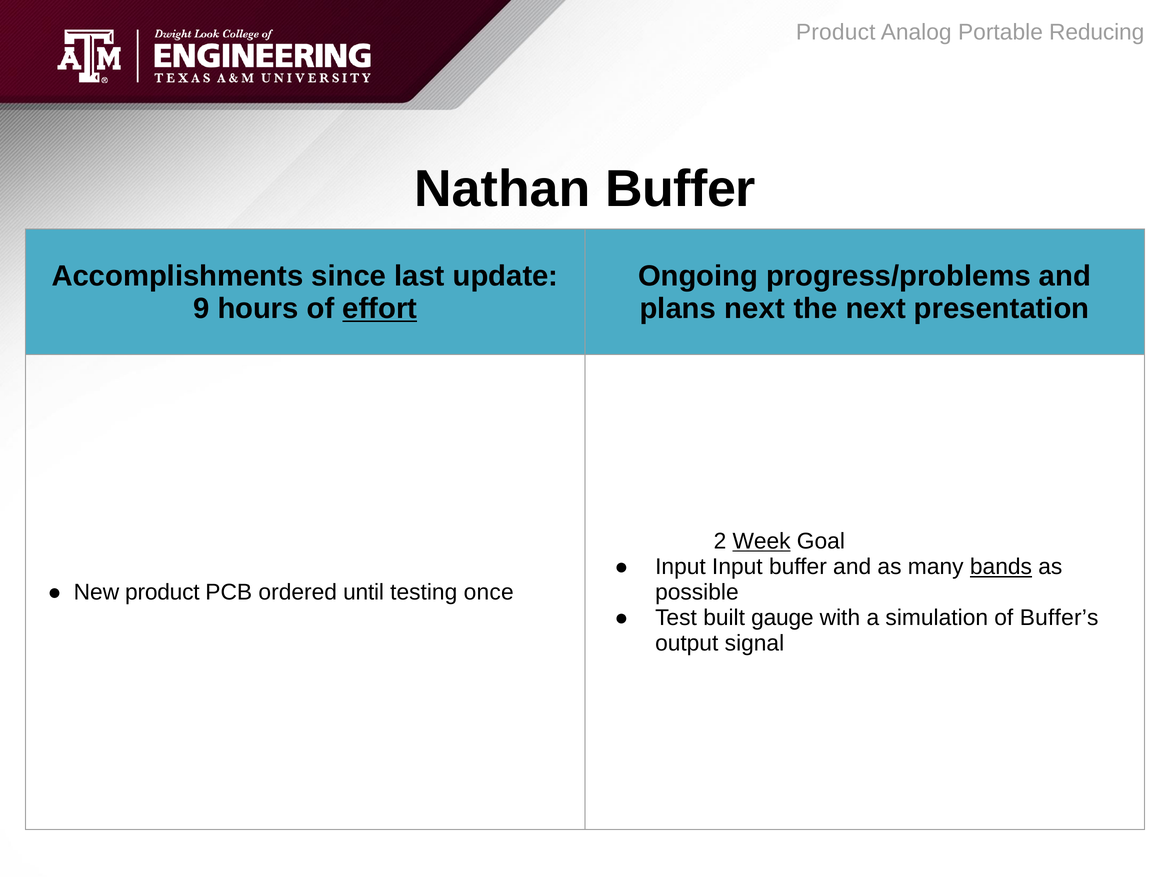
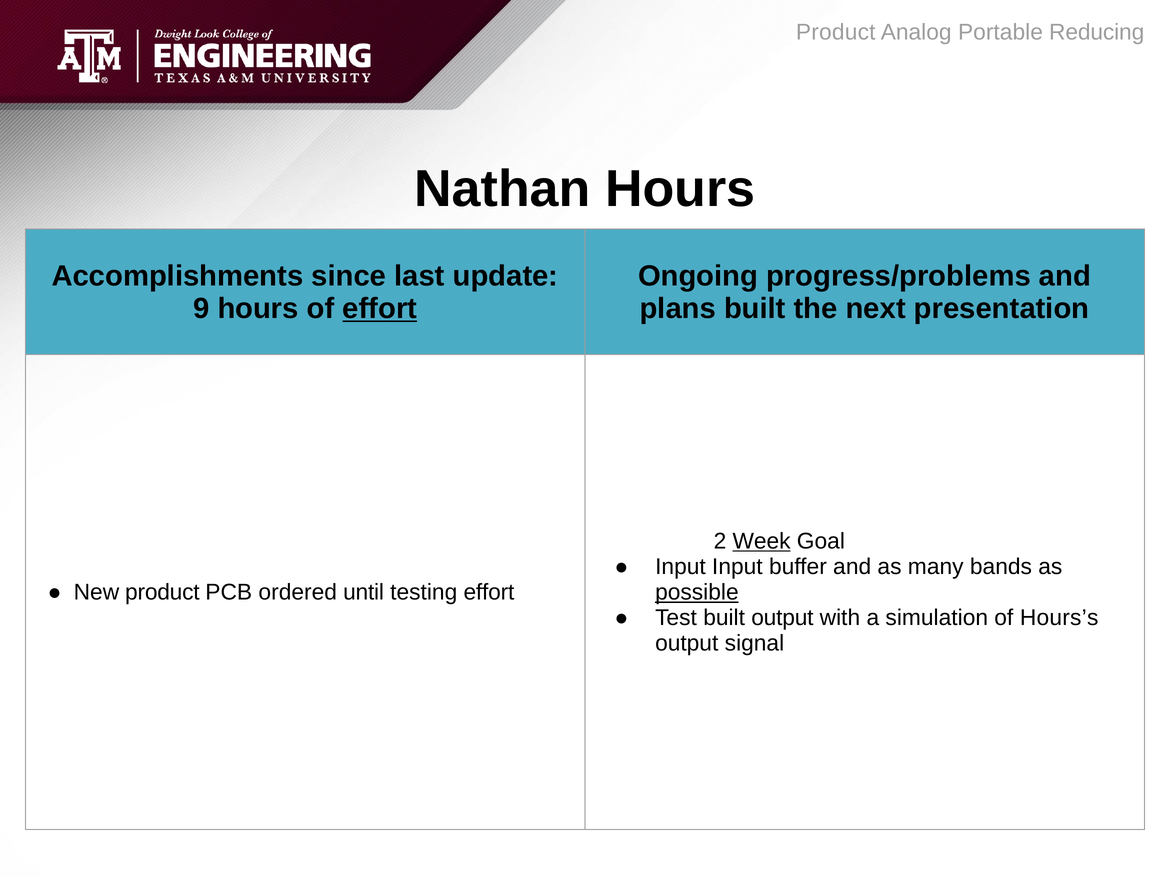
Nathan Buffer: Buffer -> Hours (680, 189)
plans next: next -> built (755, 309)
bands underline: present -> none (1001, 567)
testing once: once -> effort (489, 593)
possible underline: none -> present (697, 593)
built gauge: gauge -> output (782, 618)
Buffer’s: Buffer’s -> Hours’s (1059, 618)
